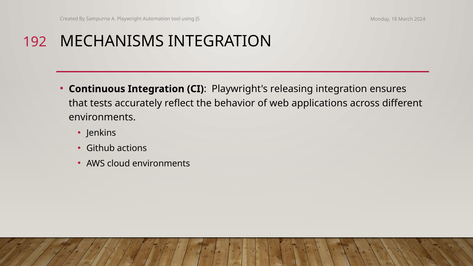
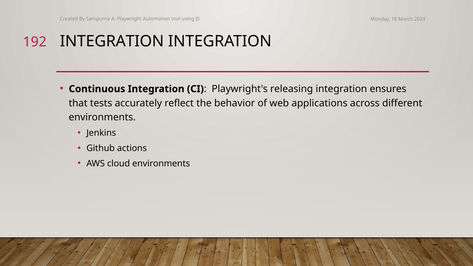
192 MECHANISMS: MECHANISMS -> INTEGRATION (112, 41)
